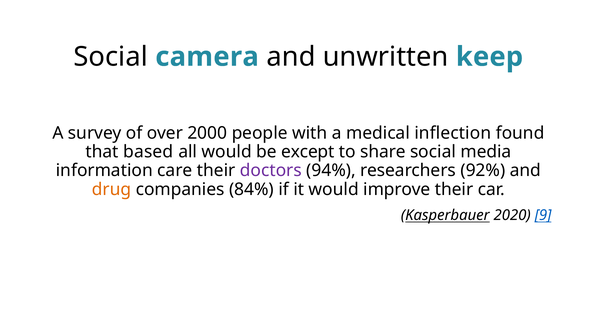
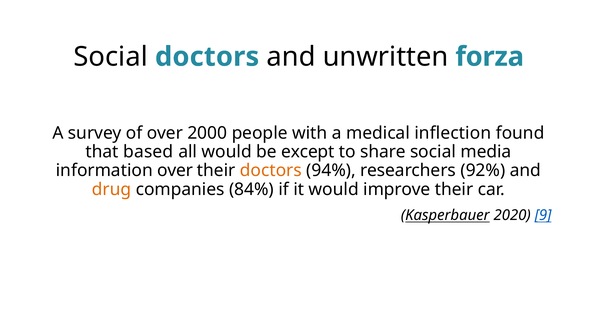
Social camera: camera -> doctors (207, 57)
keep: keep -> forza (490, 57)
information care: care -> over (175, 170)
doctors colour: purple -> orange (271, 170)
